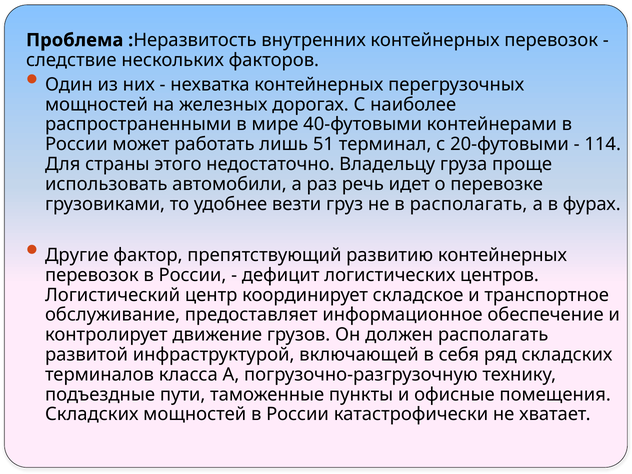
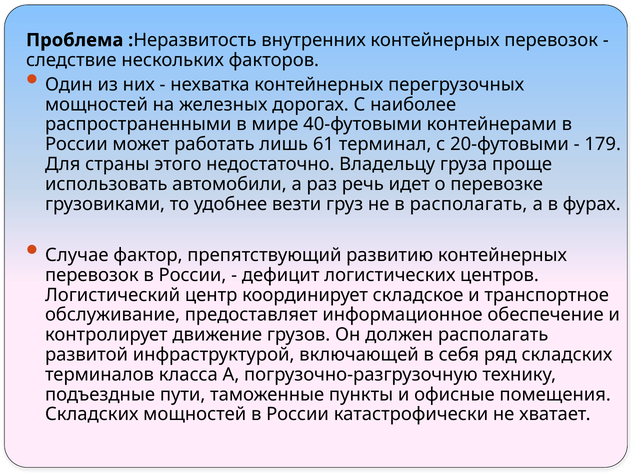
51: 51 -> 61 (323, 144)
114: 114 -> 179 (603, 144)
Другие: Другие -> Случае (77, 255)
